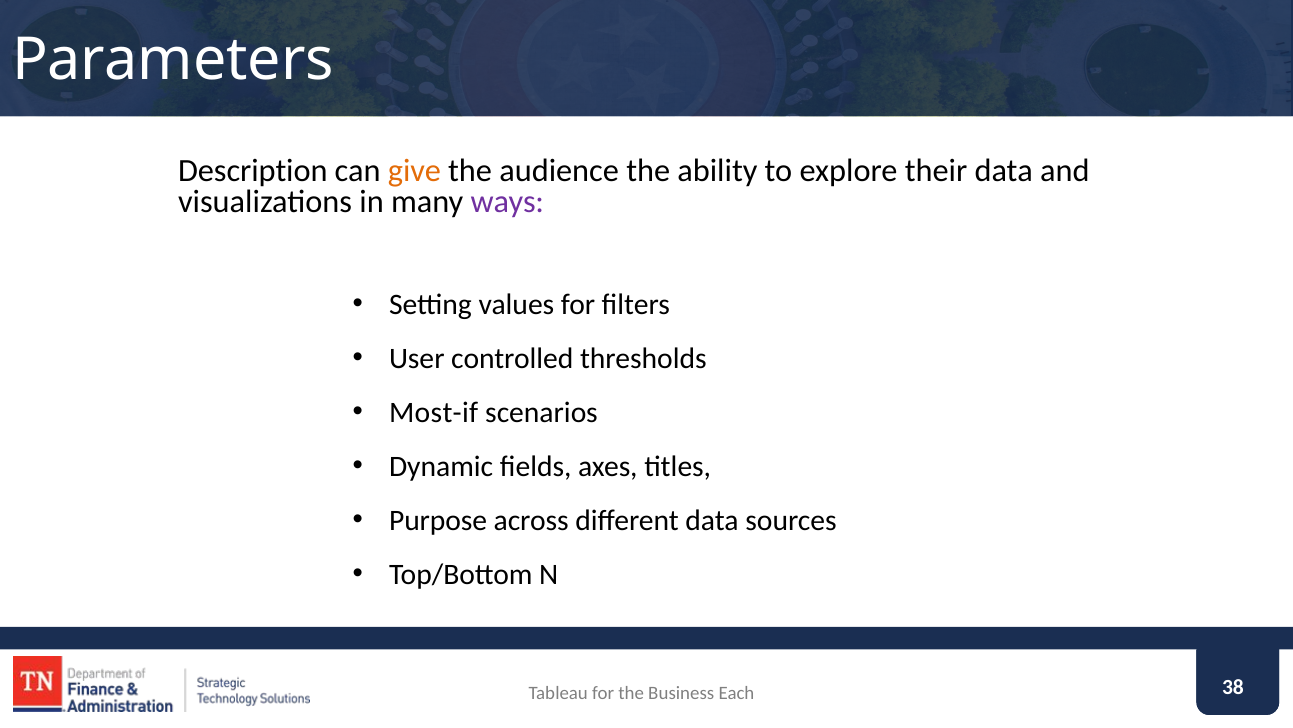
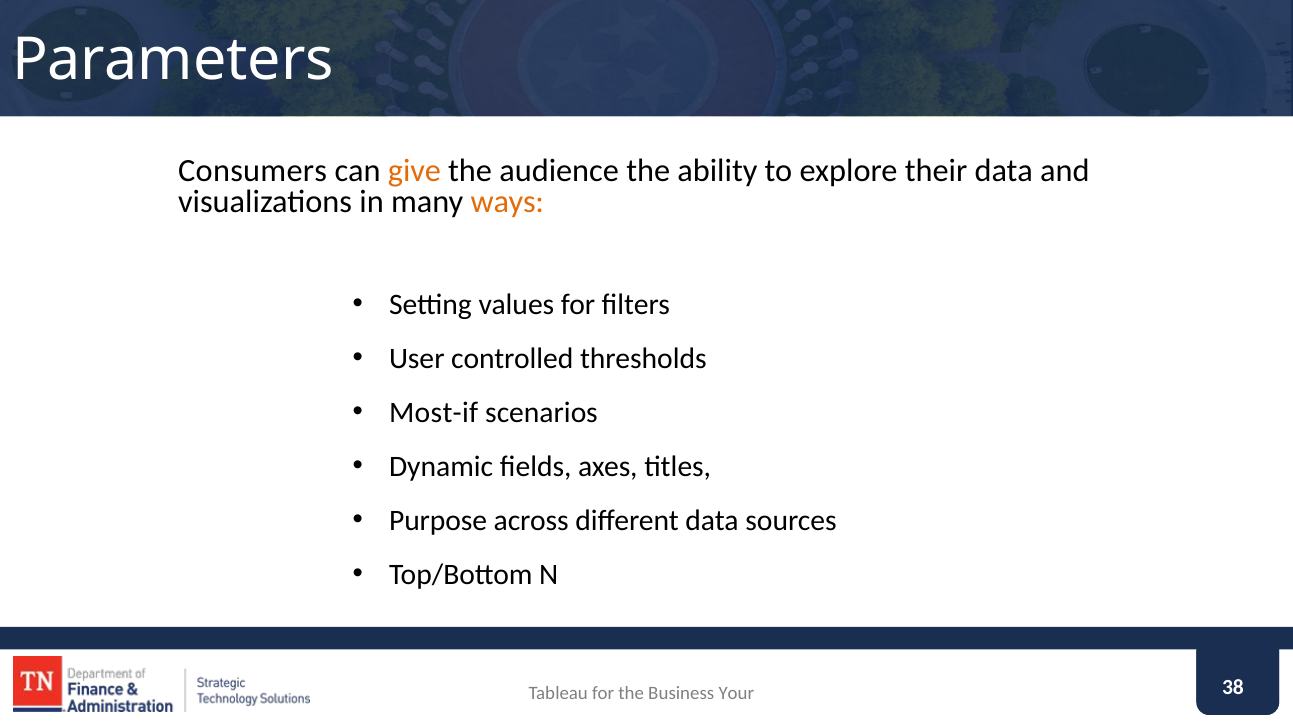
Description: Description -> Consumers (253, 171)
ways colour: purple -> orange (507, 202)
Each: Each -> Your (736, 693)
